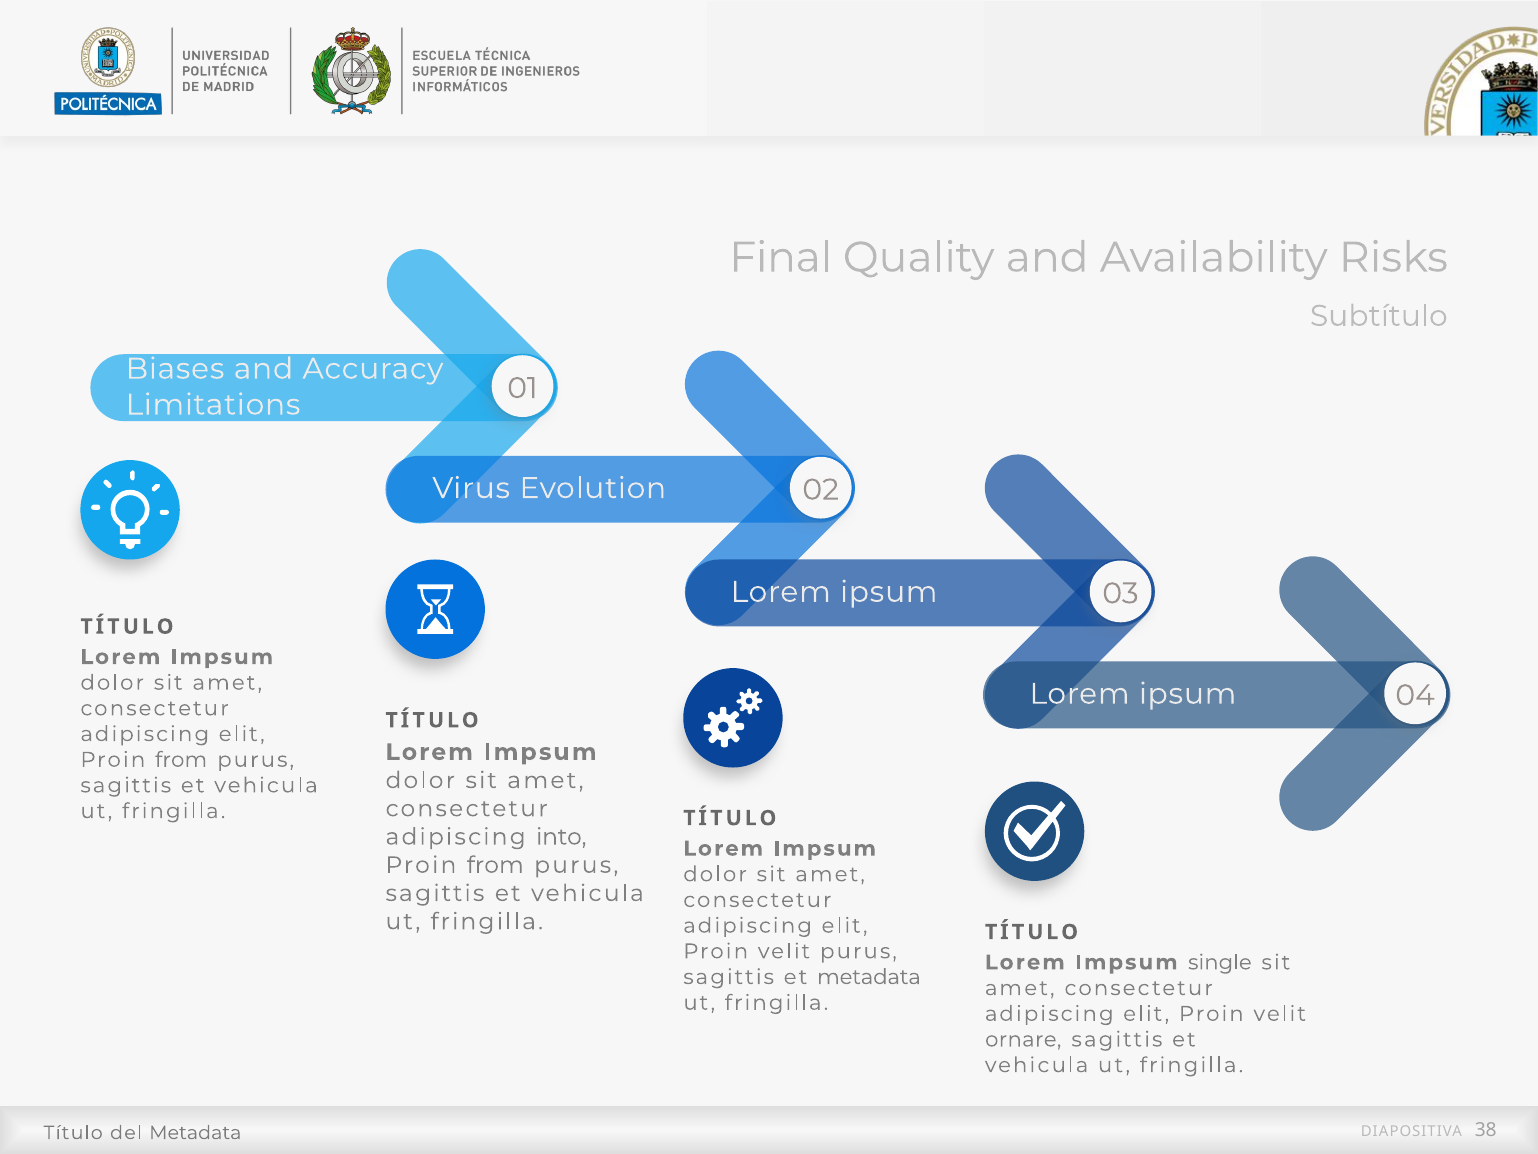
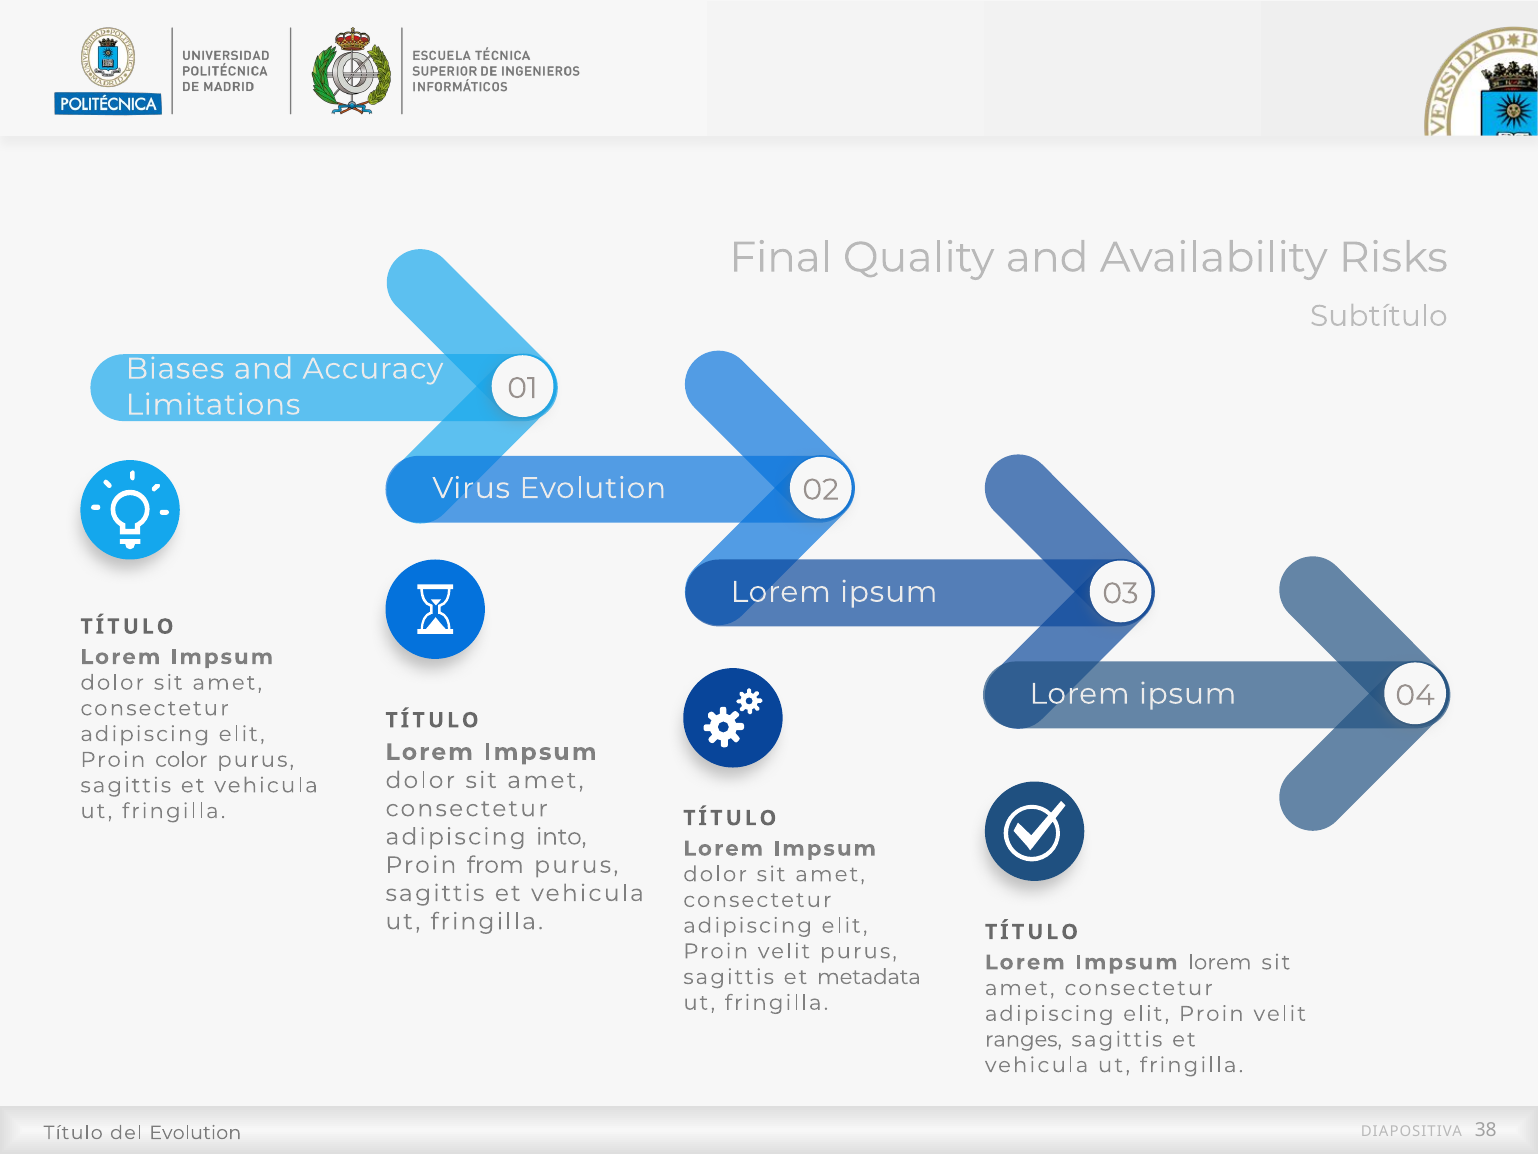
from: from -> color (181, 759)
Impsum single: single -> lorem (1220, 962)
ornare: ornare -> ranges (1023, 1039)
del Metadata: Metadata -> Evolution (195, 1132)
